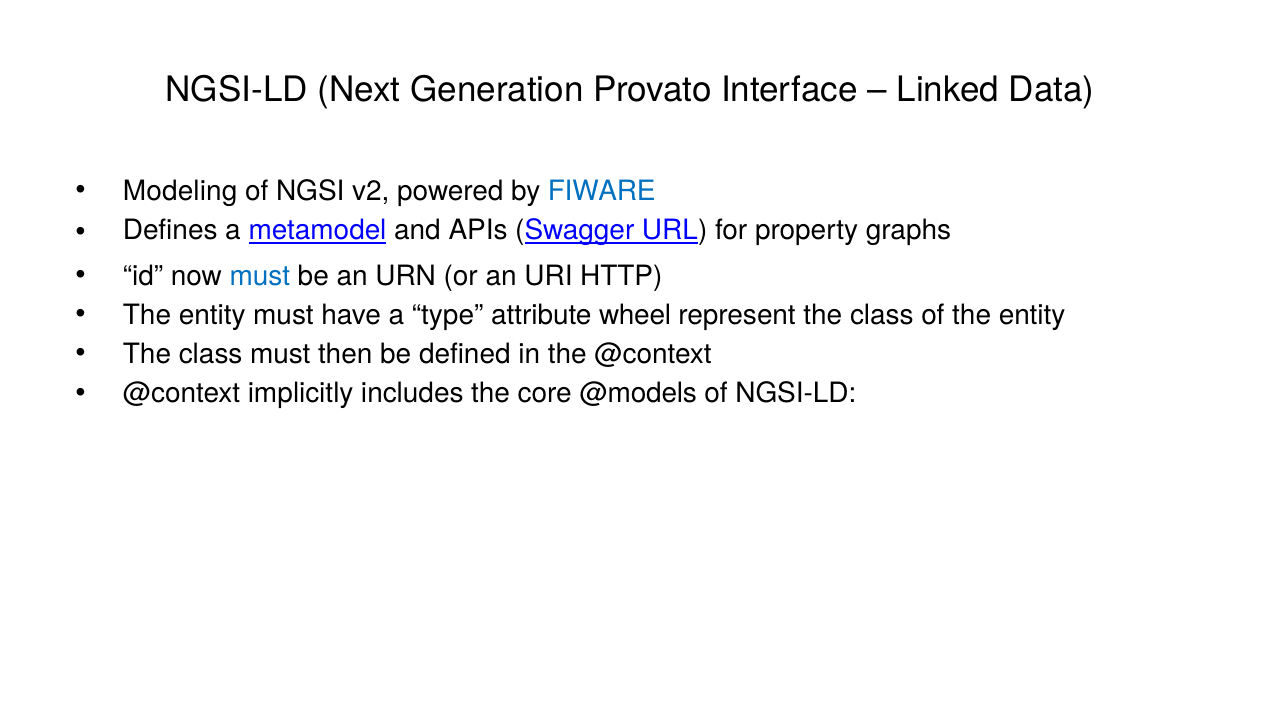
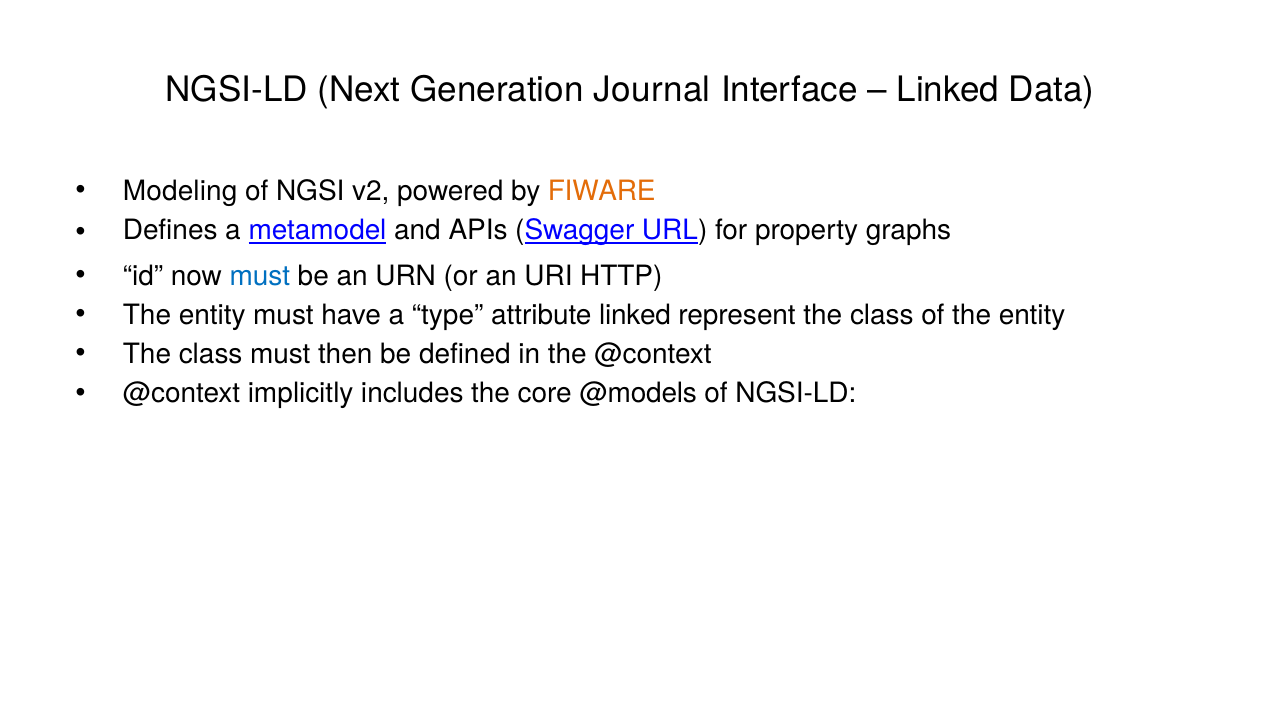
Provato: Provato -> Journal (652, 90)
FIWARE colour: blue -> orange (602, 191)
attribute wheel: wheel -> linked (635, 315)
